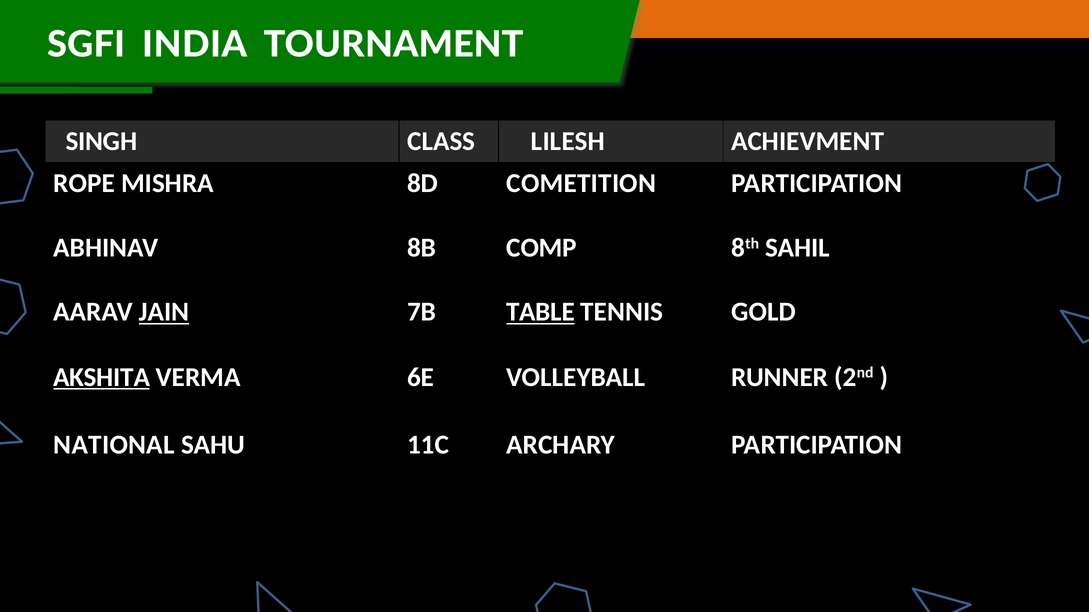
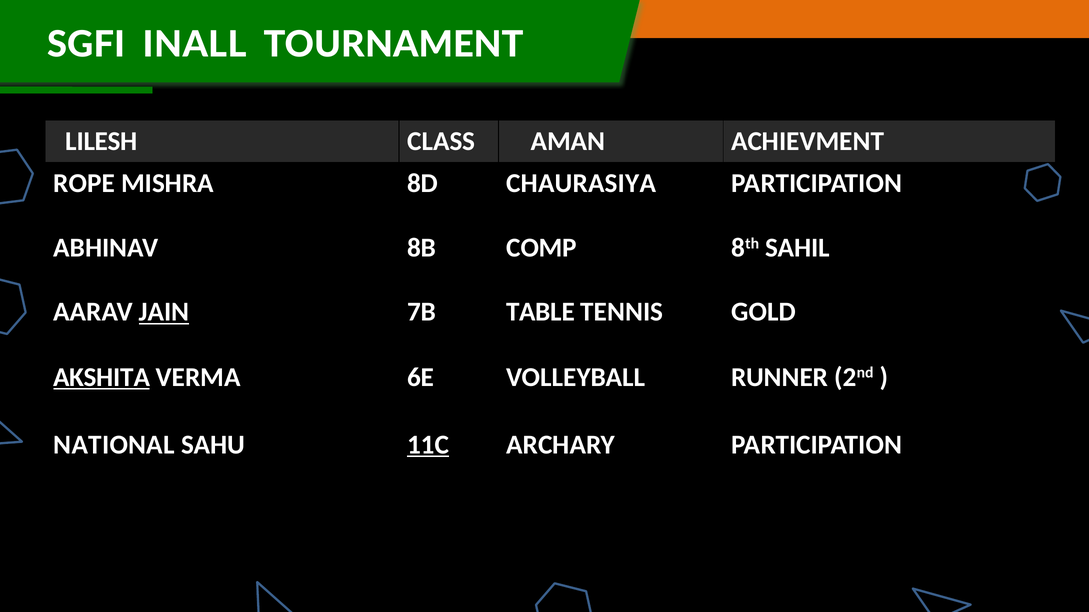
INDIA: INDIA -> INALL (195, 45)
SINGH: SINGH -> LILESH (101, 141)
LILESH: LILESH -> AMAN (568, 141)
COMETITION: COMETITION -> CHAURASIYA (581, 184)
TABLE underline: present -> none (541, 312)
11C underline: none -> present (428, 445)
